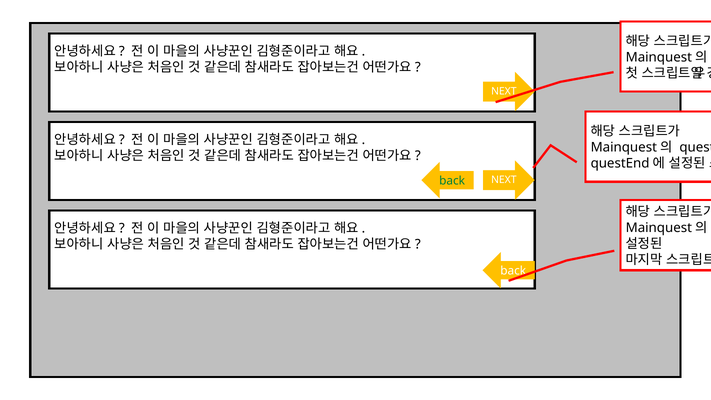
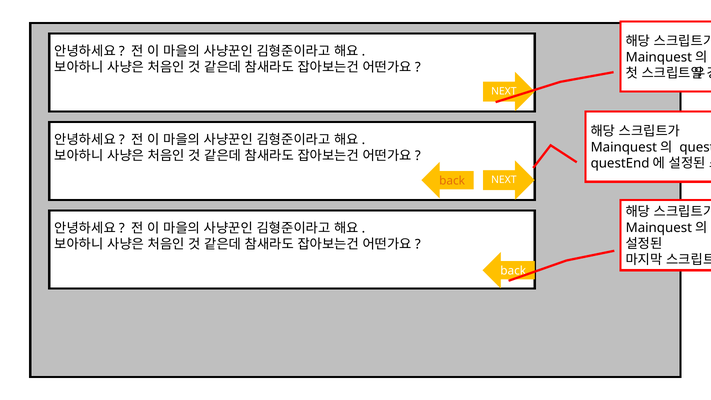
back colour: green -> orange (452, 181)
